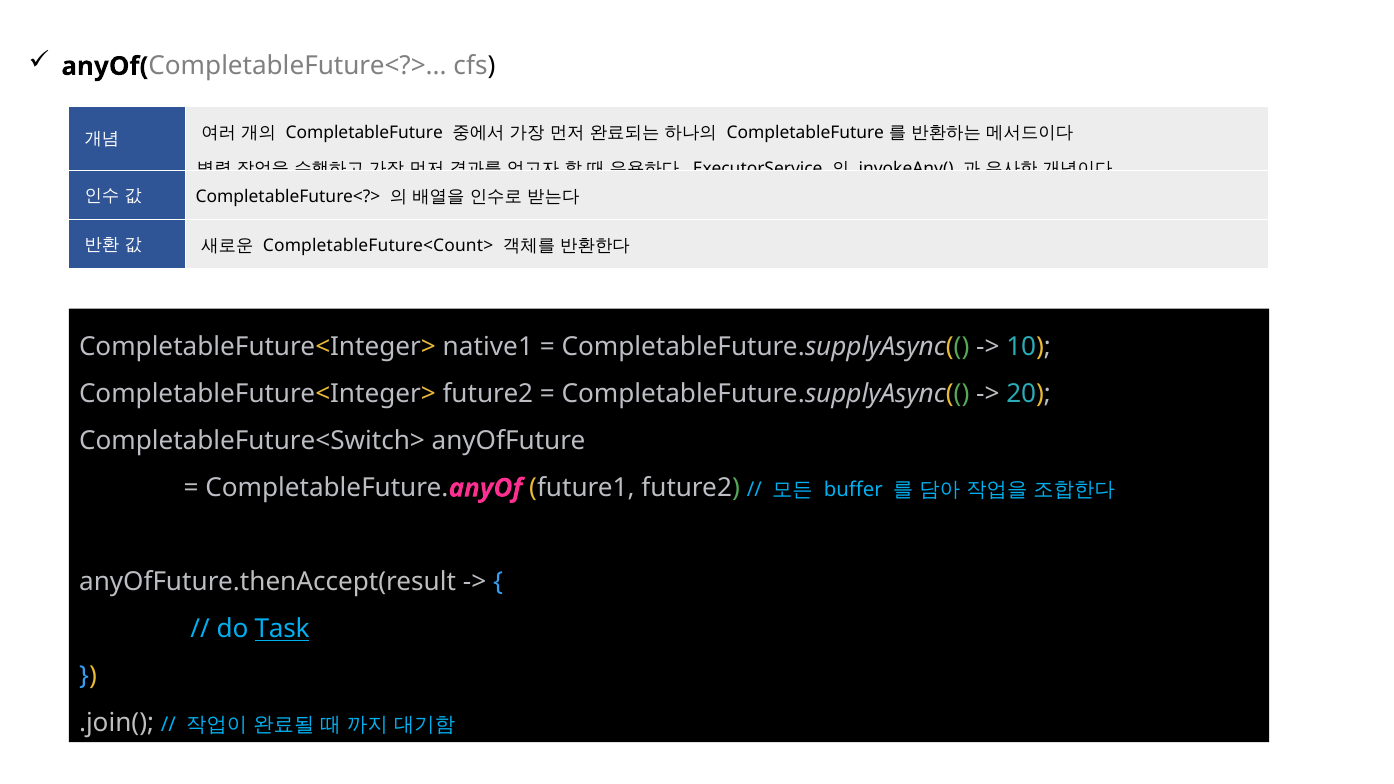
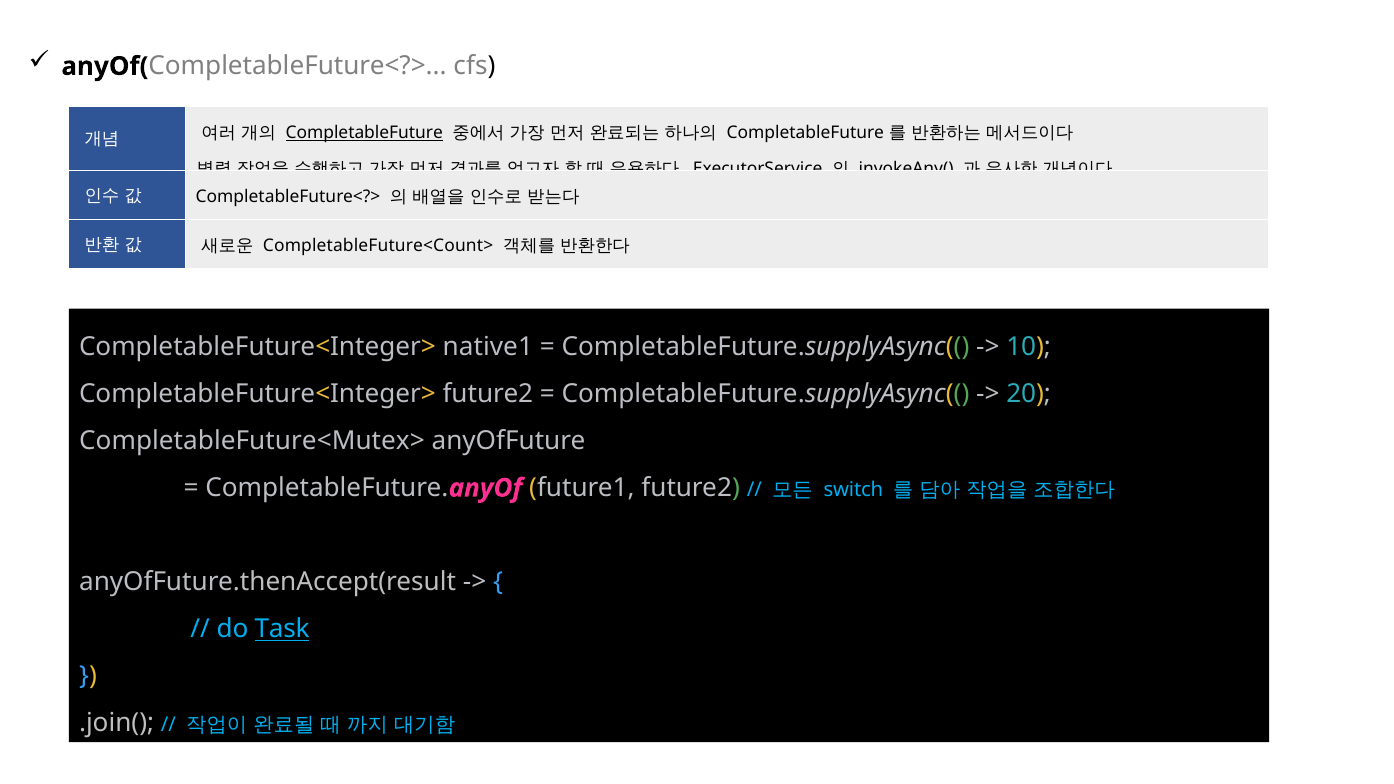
CompletableFuture underline: none -> present (364, 133)
CompletableFuture<Switch>: CompletableFuture<Switch> -> CompletableFuture<Mutex> (252, 441)
buffer: buffer -> switch (853, 490)
